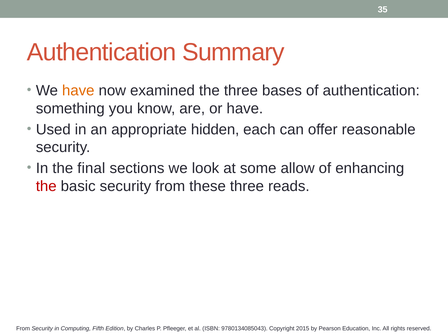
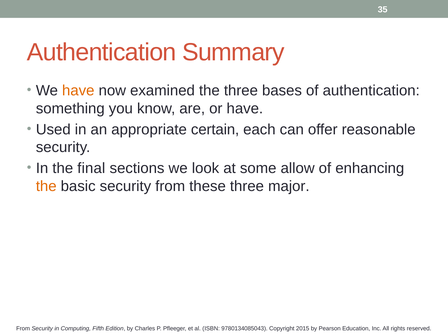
hidden: hidden -> certain (215, 129)
the colour: red -> orange (46, 186)
reads: reads -> major (289, 186)
